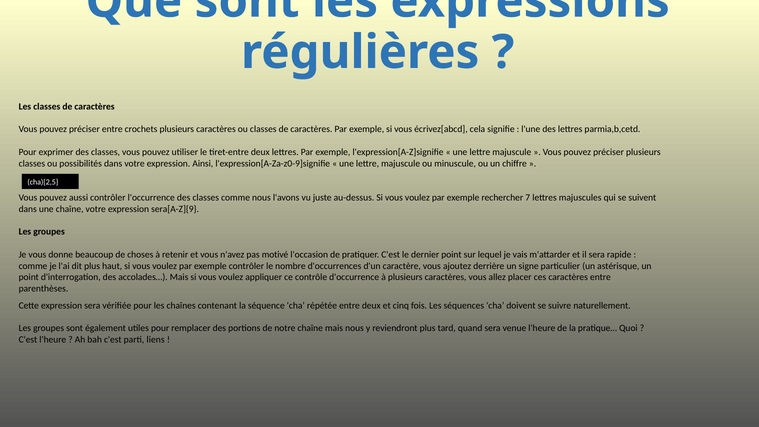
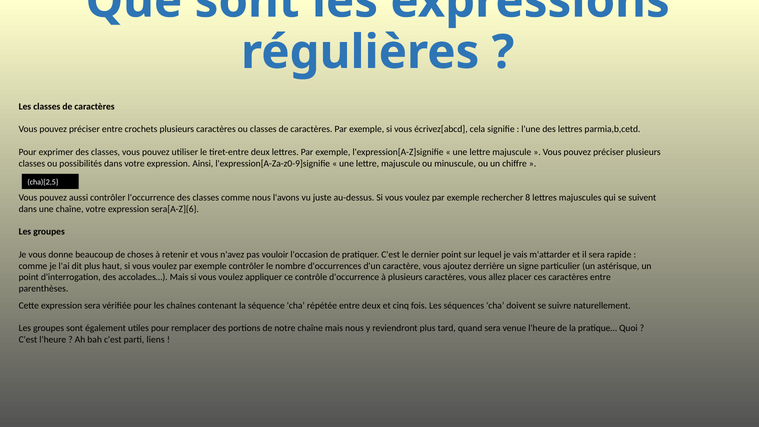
7: 7 -> 8 (528, 198)
sera[A-Z]{9: sera[A-Z]{9 -> sera[A-Z]{6 (175, 209)
motivé: motivé -> vouloir (275, 254)
